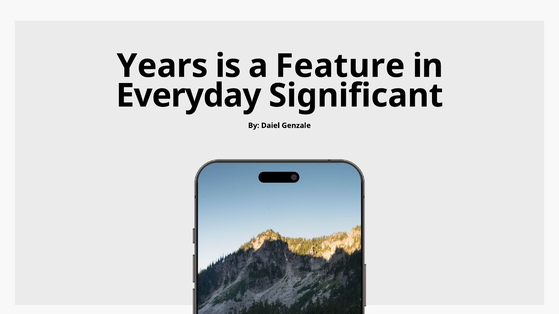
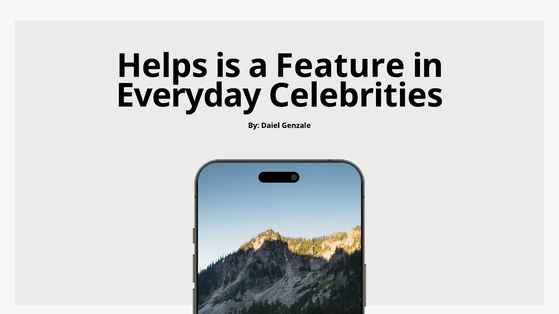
Years: Years -> Helps (162, 66)
Significant: Significant -> Celebrities (356, 96)
